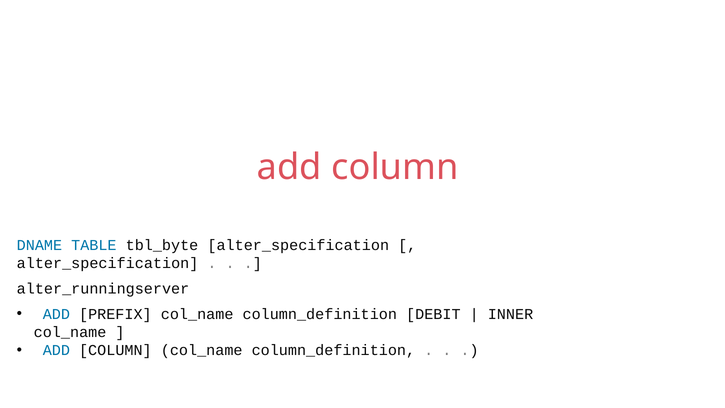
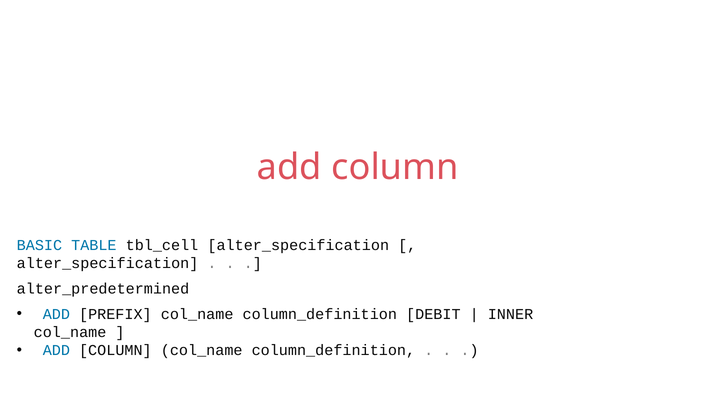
DNAME: DNAME -> BASIC (39, 245)
tbl_byte: tbl_byte -> tbl_cell (162, 245)
alter_runningserver: alter_runningserver -> alter_predetermined (103, 289)
